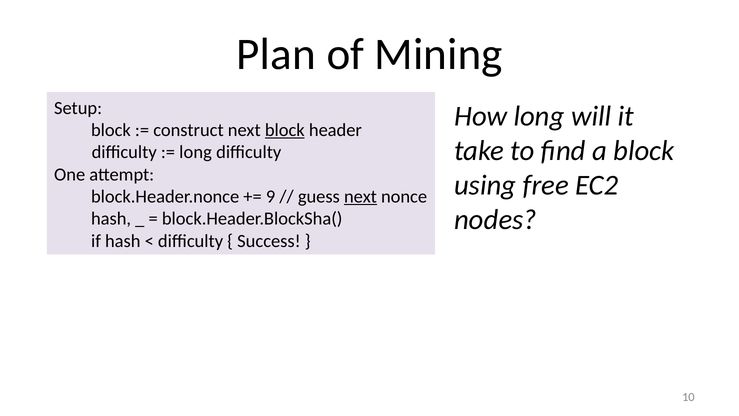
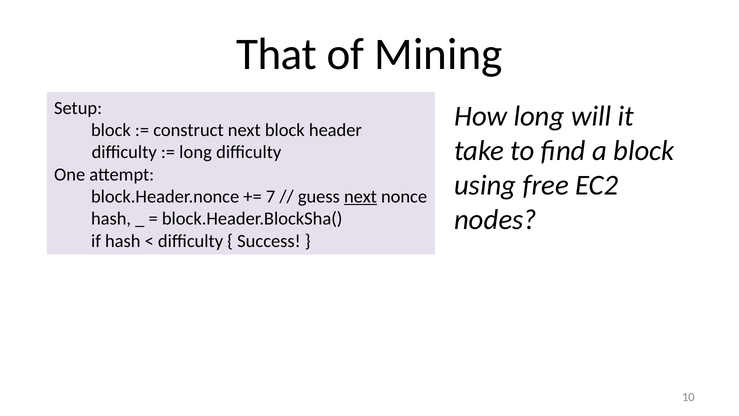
Plan: Plan -> That (277, 54)
block underline: present -> none (285, 130)
9: 9 -> 7 (271, 197)
